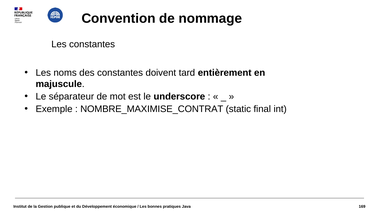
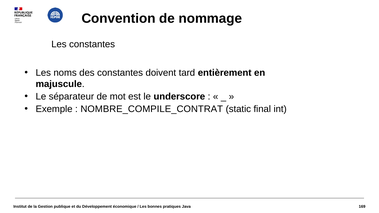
NOMBRE_MAXIMISE_CONTRAT: NOMBRE_MAXIMISE_CONTRAT -> NOMBRE_COMPILE_CONTRAT (152, 109)
